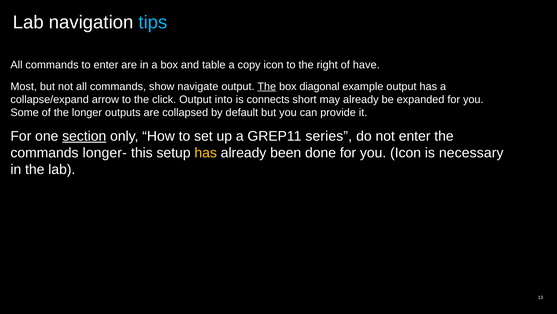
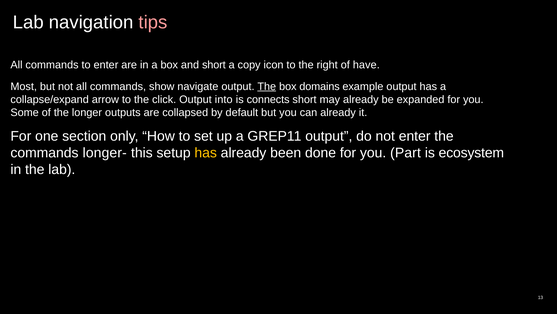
tips colour: light blue -> pink (153, 22)
and table: table -> short (214, 65)
diagonal: diagonal -> domains (320, 86)
can provide: provide -> already (338, 112)
section underline: present -> none (84, 136)
GREP11 series: series -> output (329, 136)
you Icon: Icon -> Part (406, 153)
necessary: necessary -> ecosystem (471, 153)
